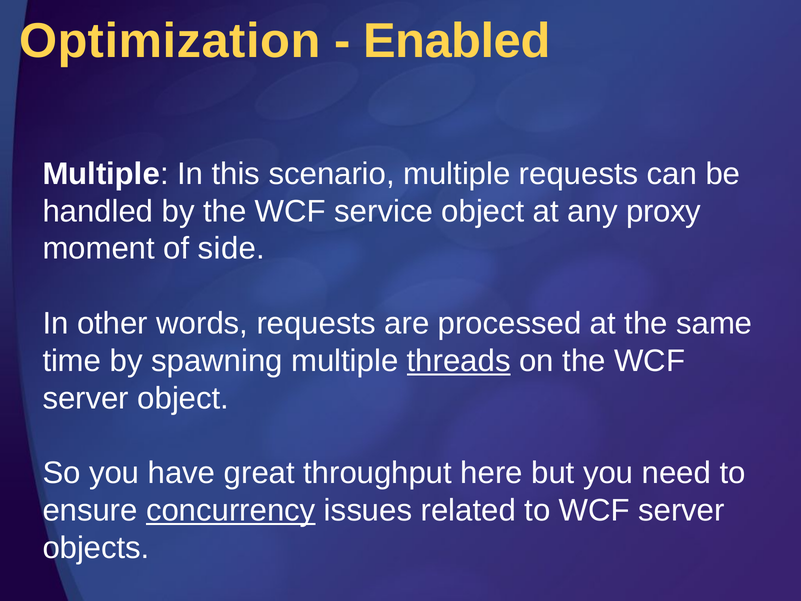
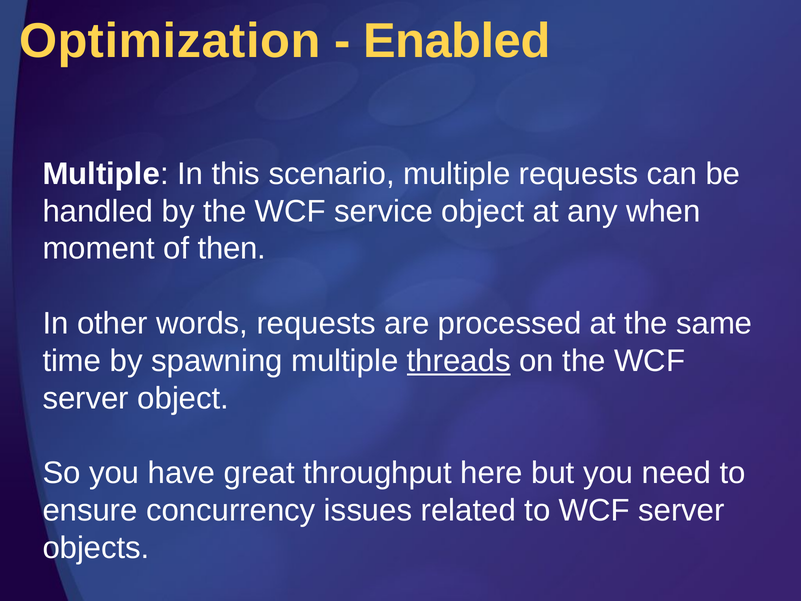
proxy: proxy -> when (663, 211)
side: side -> then (232, 249)
concurrency underline: present -> none (231, 510)
